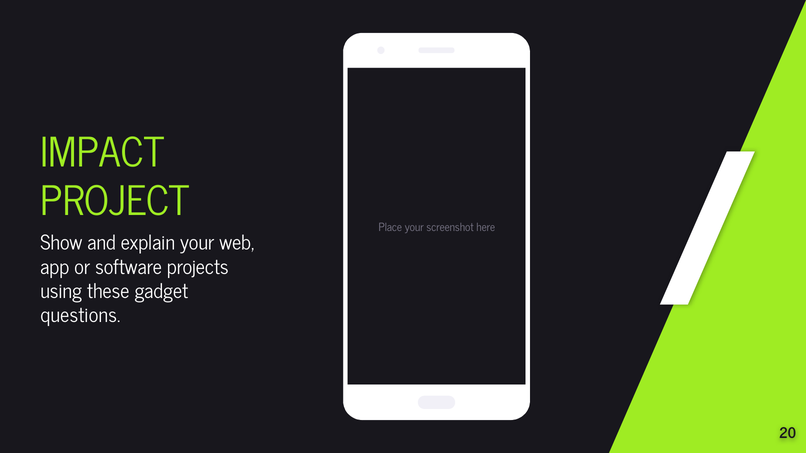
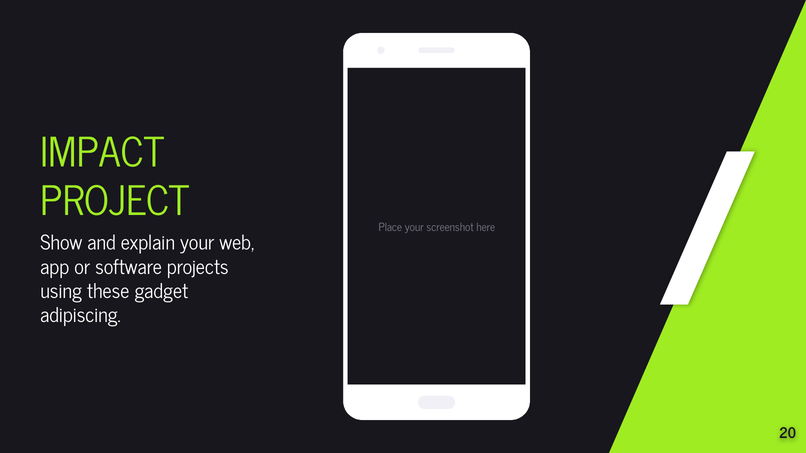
questions: questions -> adipiscing (81, 316)
